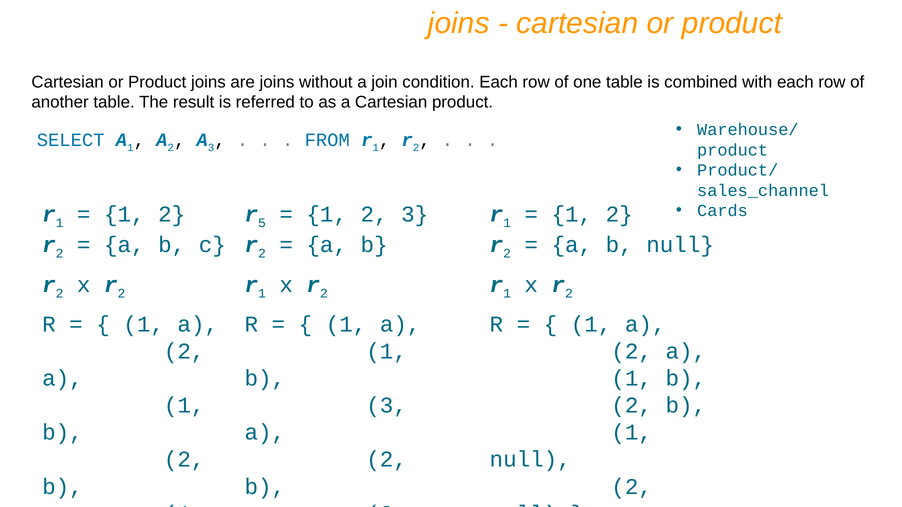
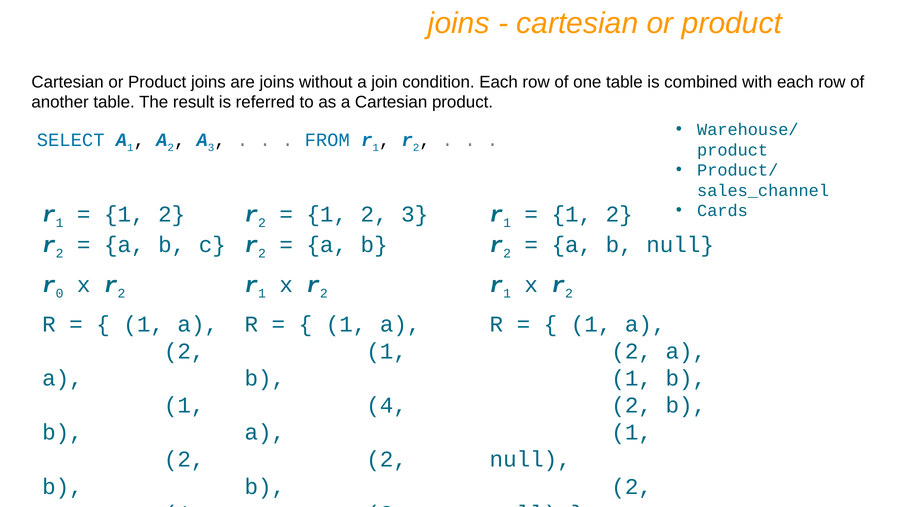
5: 5 -> 2 (262, 223)
2: 2 -> 0 (60, 294)
3: 3 -> 4 (387, 406)
